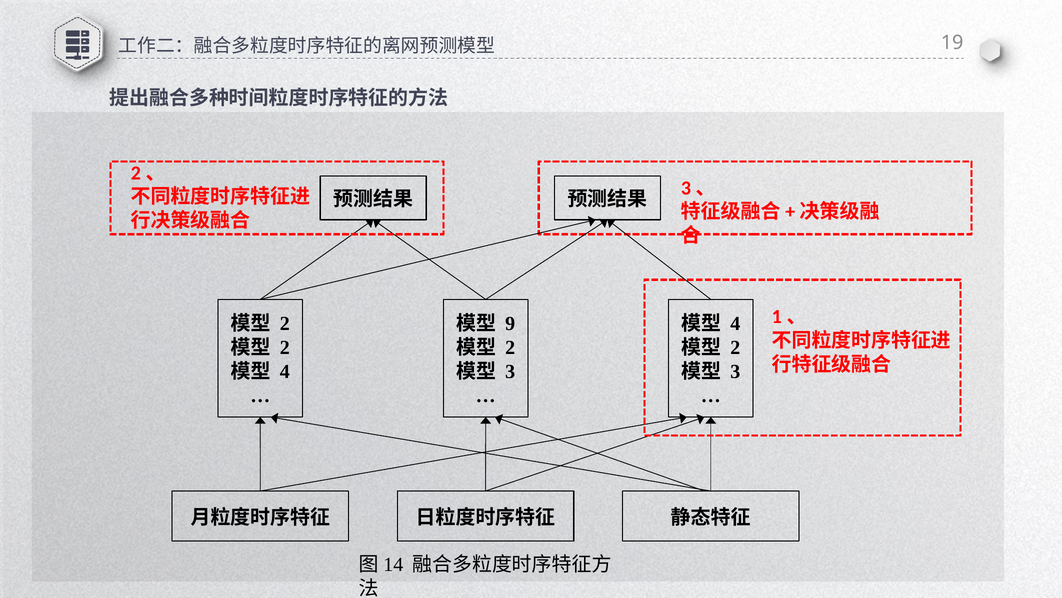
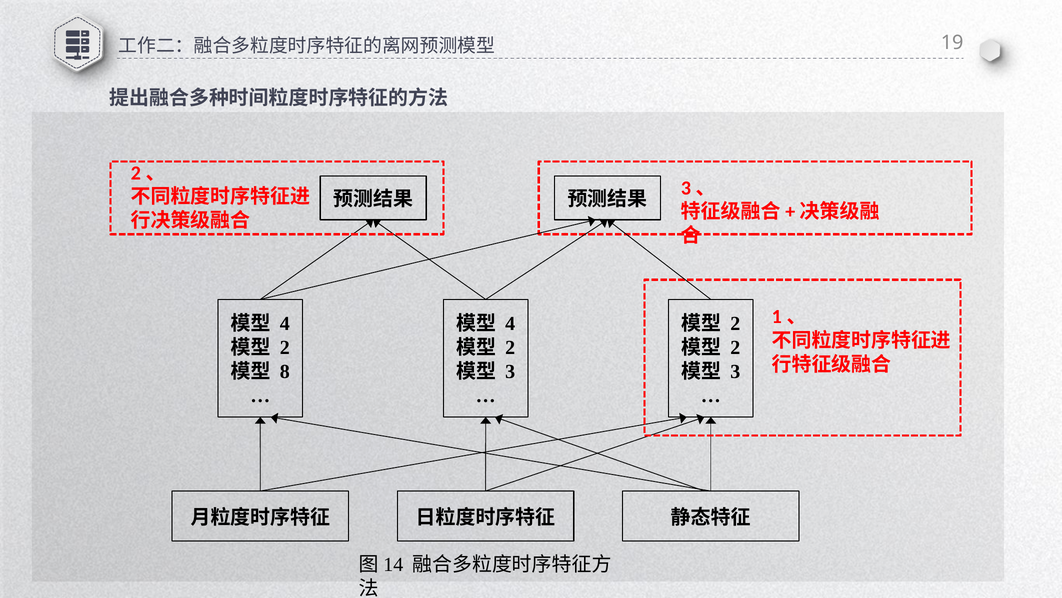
2: 2 -> 4 (285, 323)
9: 9 -> 4 (510, 323)
4: 4 -> 2 (735, 323)
4: 4 -> 8 (285, 371)
